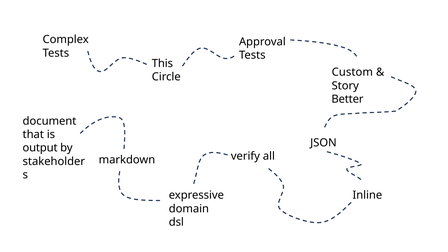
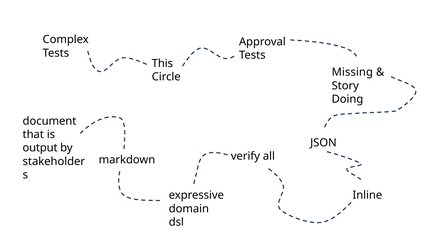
Custom: Custom -> Missing (352, 72)
Better: Better -> Doing (347, 99)
